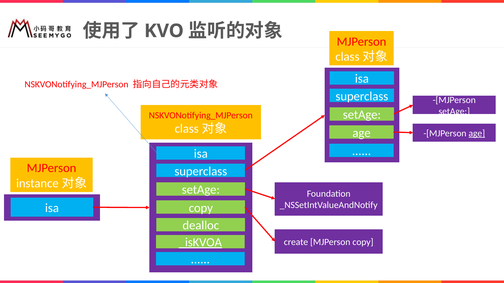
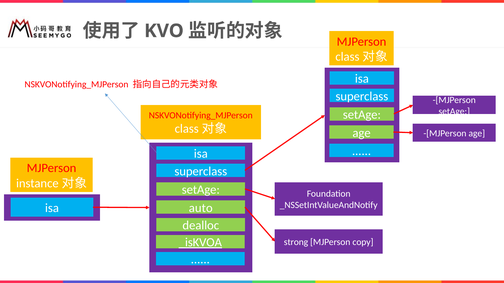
age underline: present -> none (477, 134)
copy: copy -> auto (201, 208)
create: create -> strong (296, 243)
